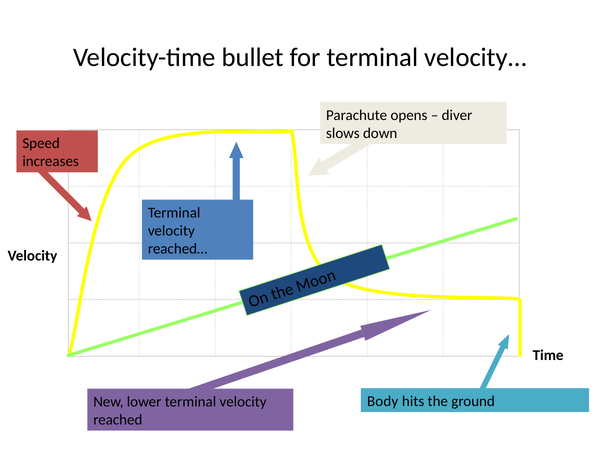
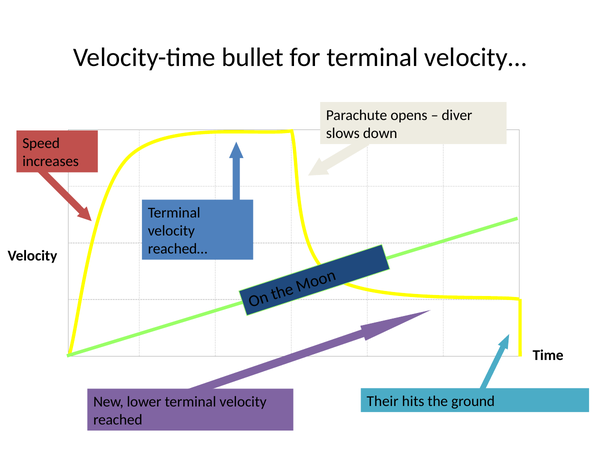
Body: Body -> Their (383, 401)
